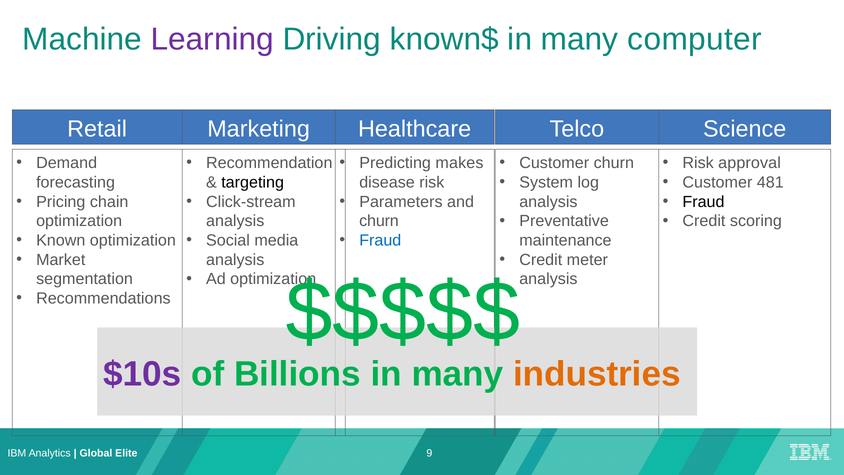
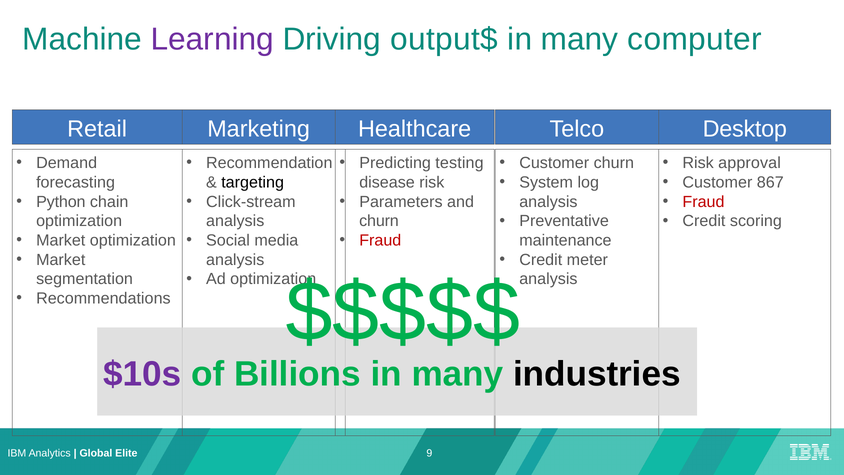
known$: known$ -> output$ (444, 39)
Science: Science -> Desktop (745, 129)
makes: makes -> testing (460, 163)
481: 481 -> 867 (770, 182)
Pricing: Pricing -> Python (61, 202)
Fraud colour: black -> red (703, 202)
Known: Known -> Market (61, 240)
Fraud colour: blue -> red (380, 240)
industries colour: orange -> black (597, 374)
